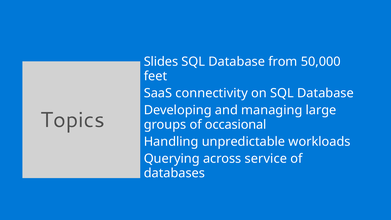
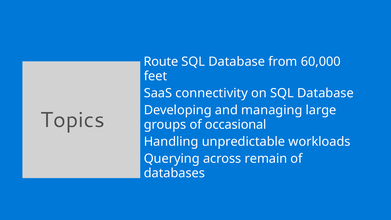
Slides: Slides -> Route (161, 62)
50,000: 50,000 -> 60,000 (321, 62)
service: service -> remain (266, 159)
